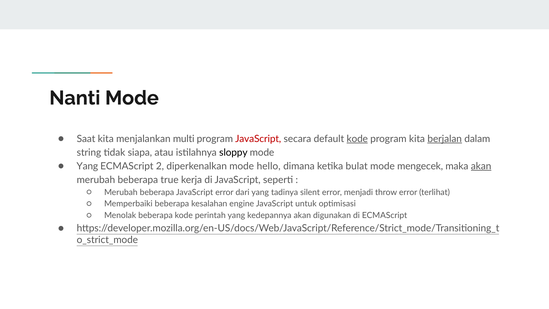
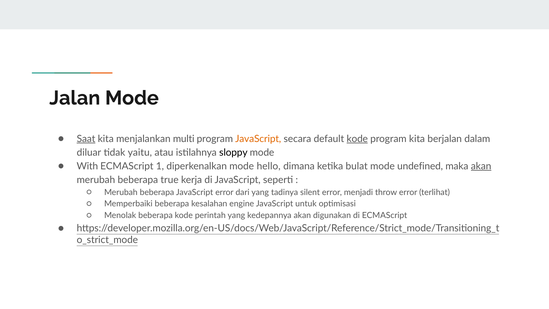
Nanti: Nanti -> Jalan (75, 98)
Saat underline: none -> present (86, 139)
JavaScript colour: red -> orange (258, 139)
berjalan underline: present -> none (445, 139)
string: string -> diluar (89, 152)
siapa: siapa -> yaitu (140, 152)
Yang: Yang -> With (87, 166)
2: 2 -> 1 (160, 166)
mengecek: mengecek -> undefined (420, 166)
